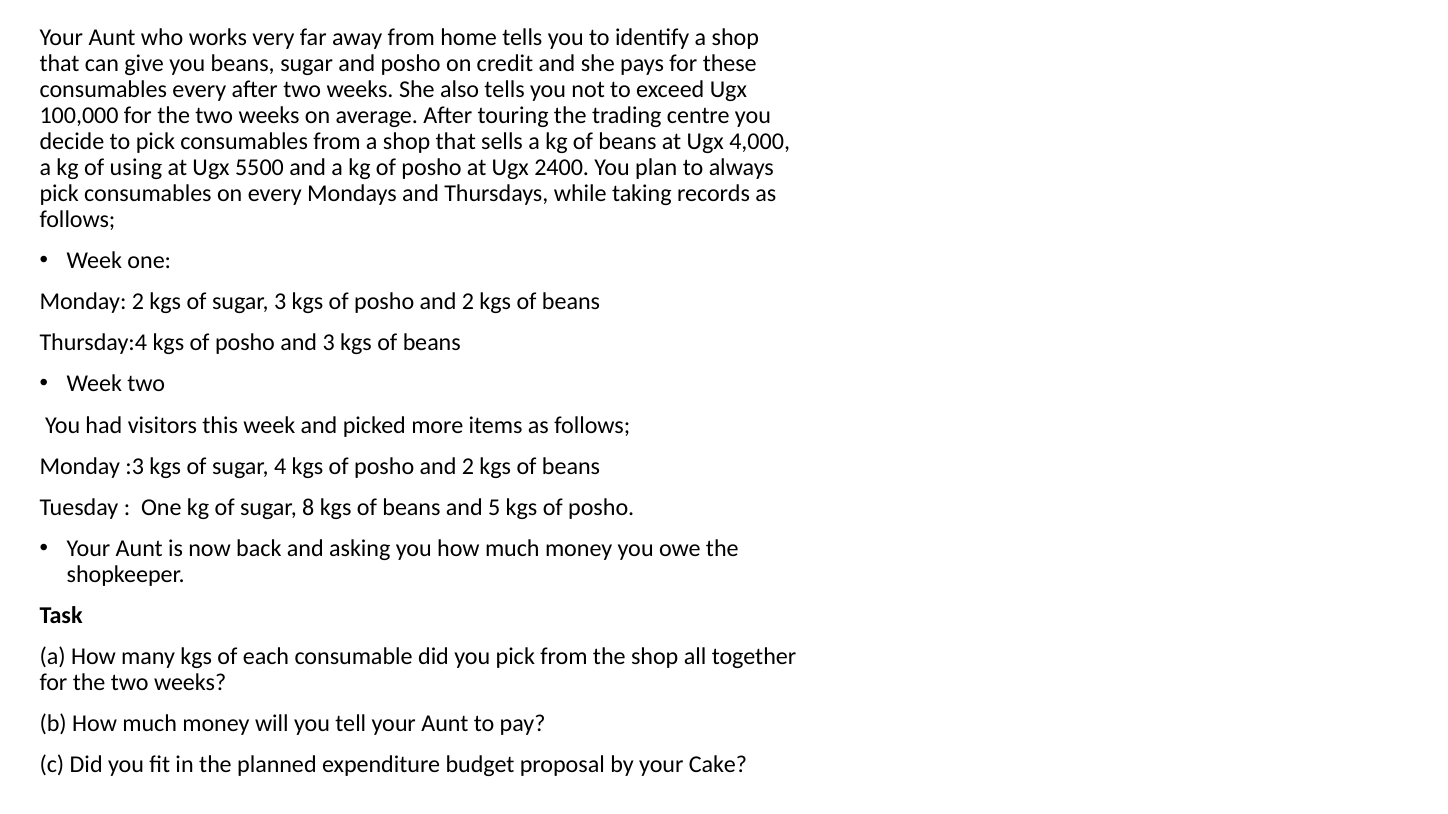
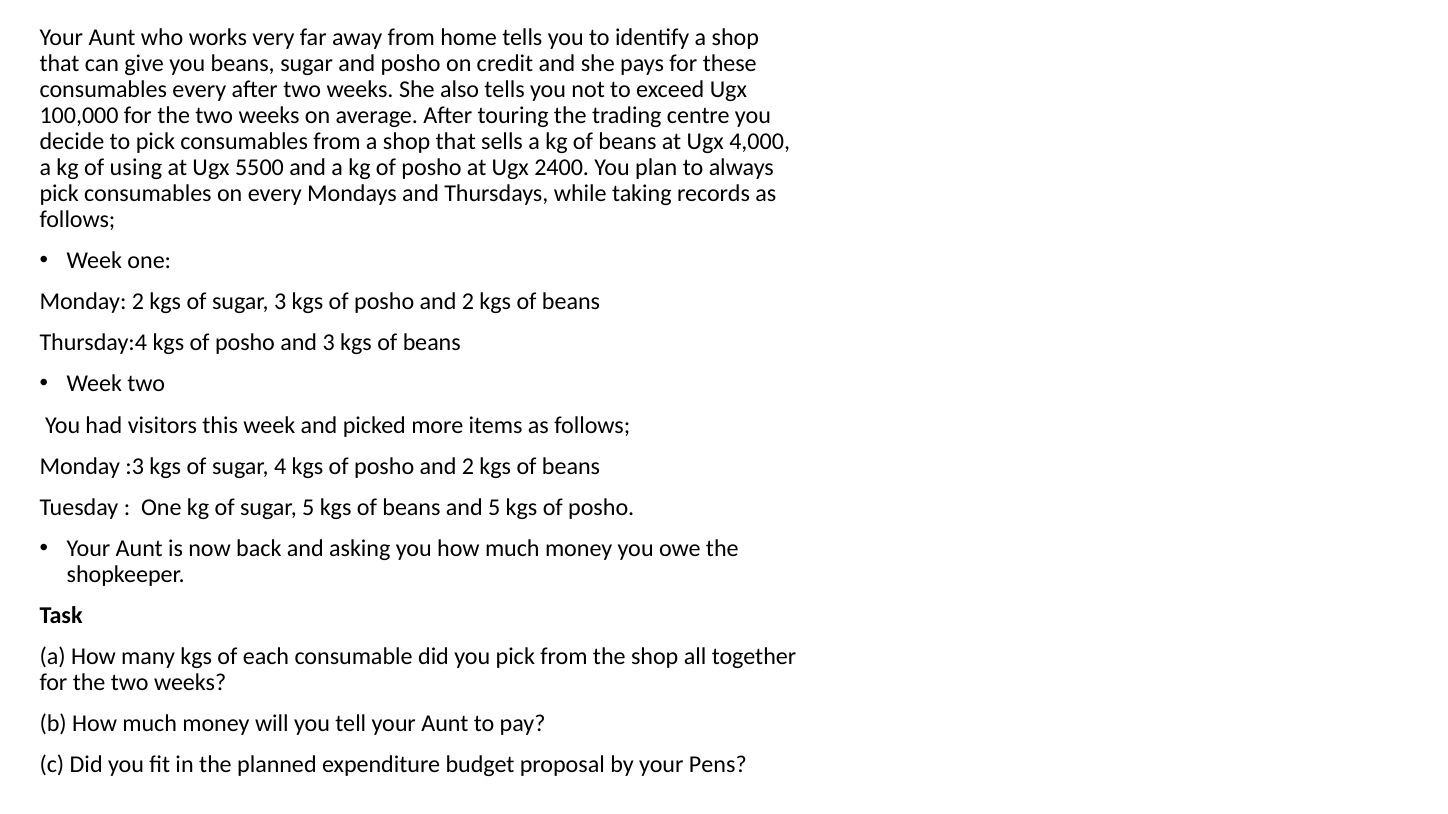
sugar 8: 8 -> 5 (308, 508)
Cake: Cake -> Pens (718, 765)
